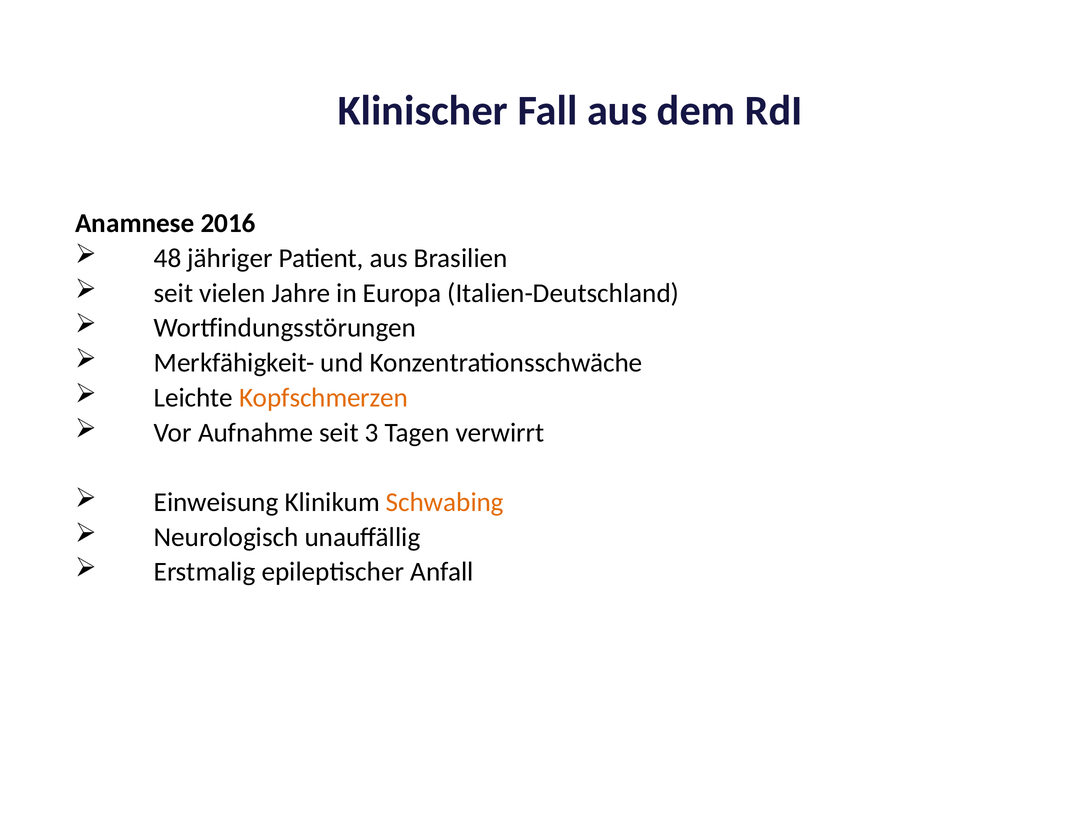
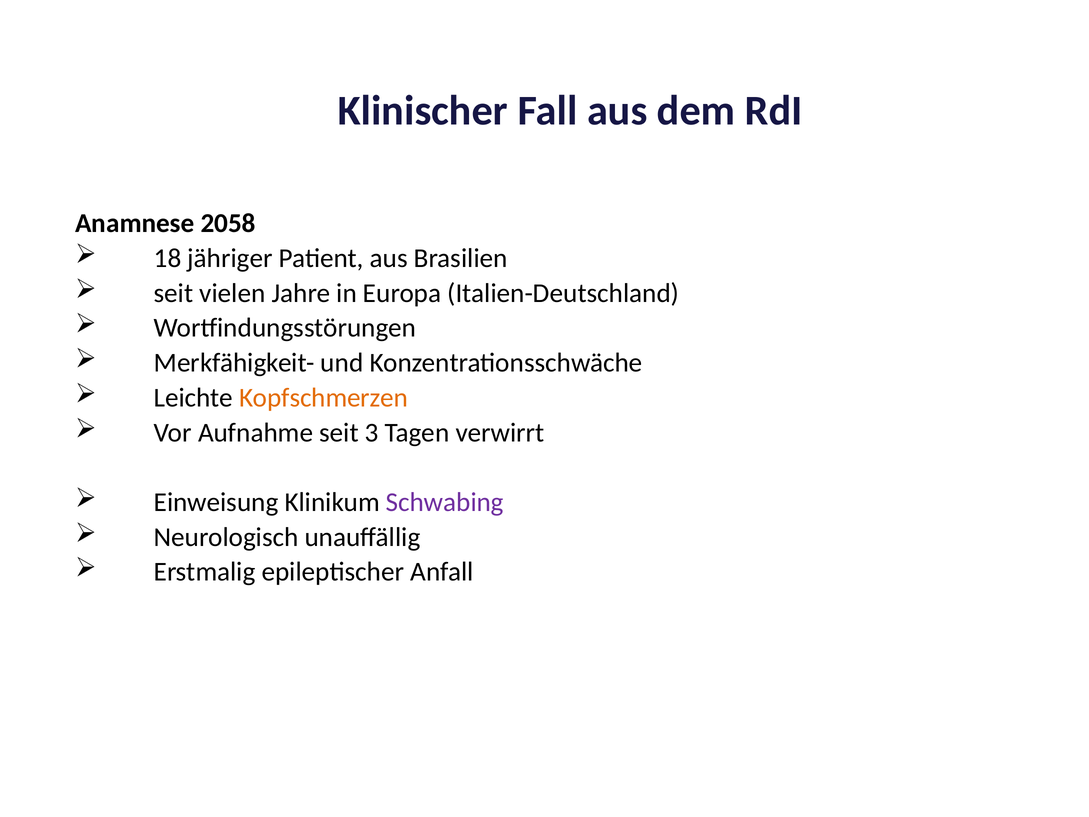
2016: 2016 -> 2058 (228, 223)
48: 48 -> 18 (168, 258)
Schwabing colour: orange -> purple (445, 502)
